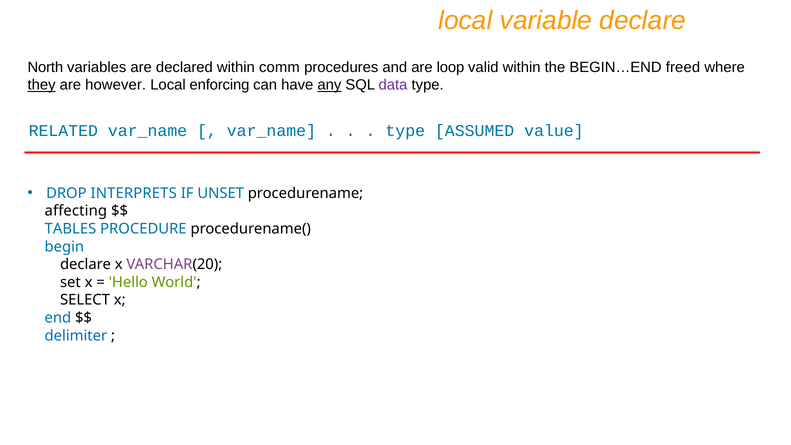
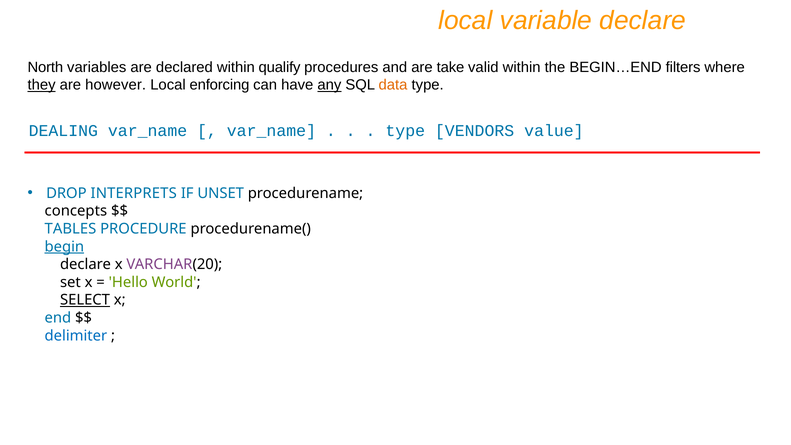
comm: comm -> qualify (280, 67)
loop: loop -> take (450, 67)
freed: freed -> filters (683, 67)
data colour: purple -> orange (393, 85)
RELATED: RELATED -> DEALING (63, 131)
ASSUMED: ASSUMED -> VENDORS (475, 131)
affecting: affecting -> concepts (76, 211)
begin underline: none -> present (64, 247)
SELECT underline: none -> present (85, 300)
